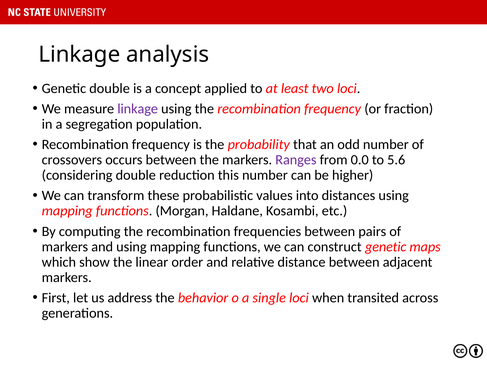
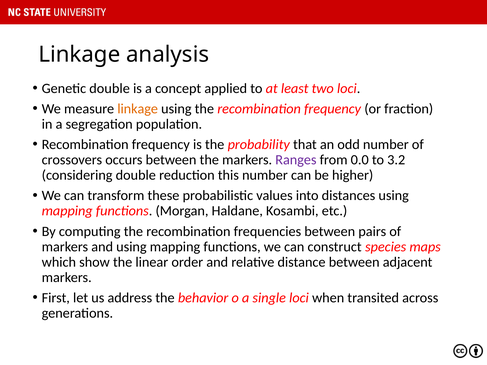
linkage colour: purple -> orange (138, 109)
5.6: 5.6 -> 3.2 (396, 160)
construct genetic: genetic -> species (386, 247)
